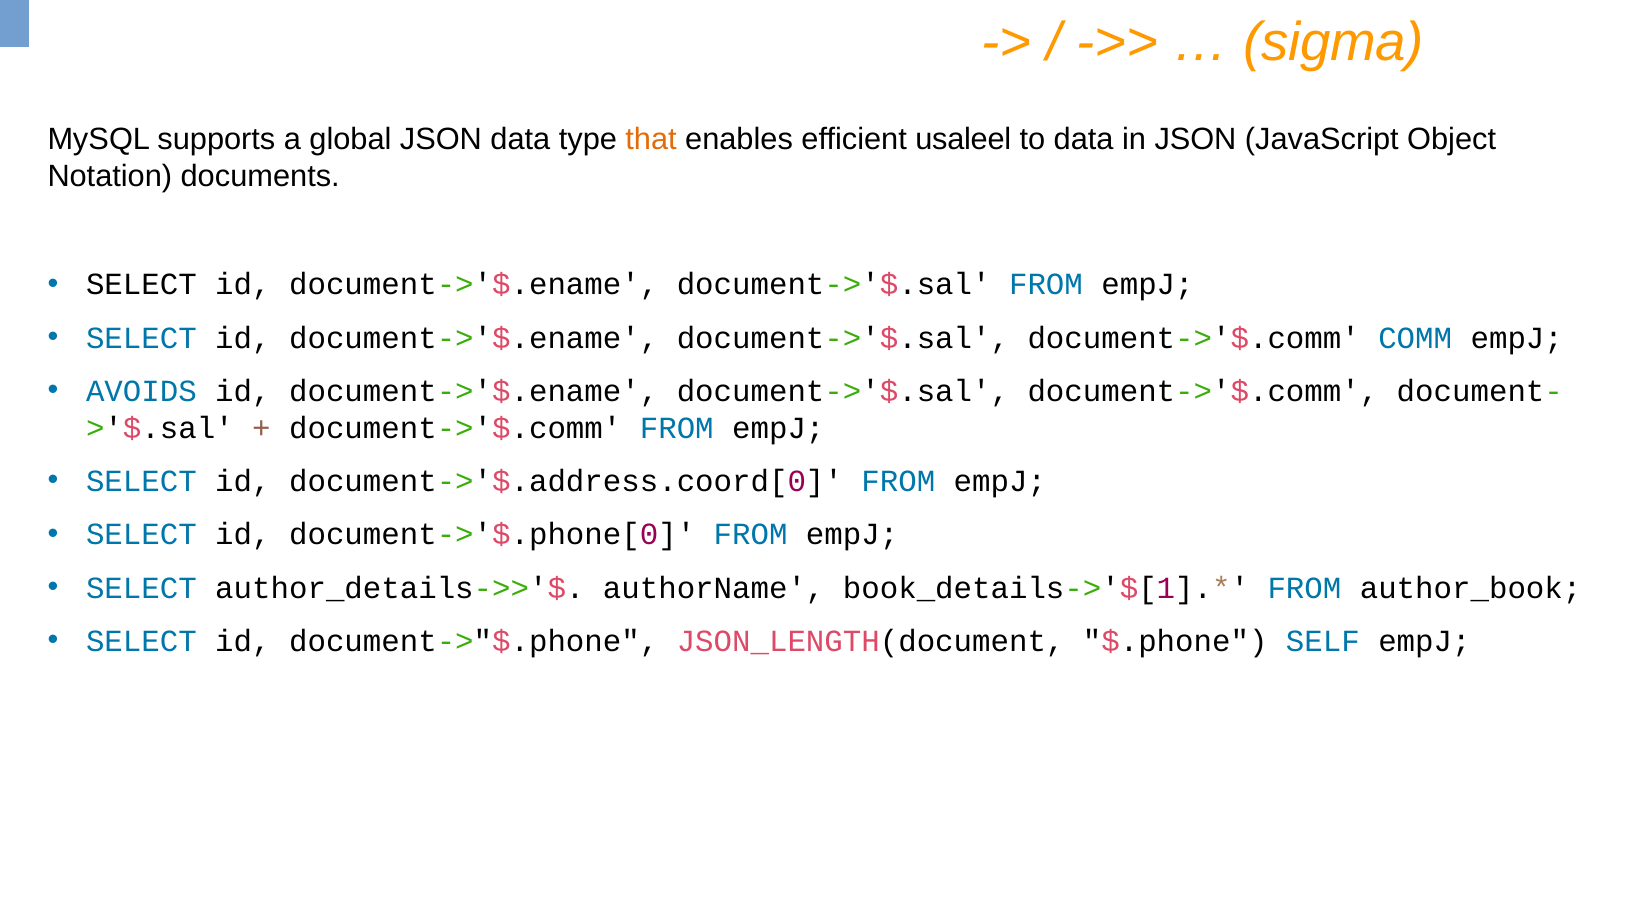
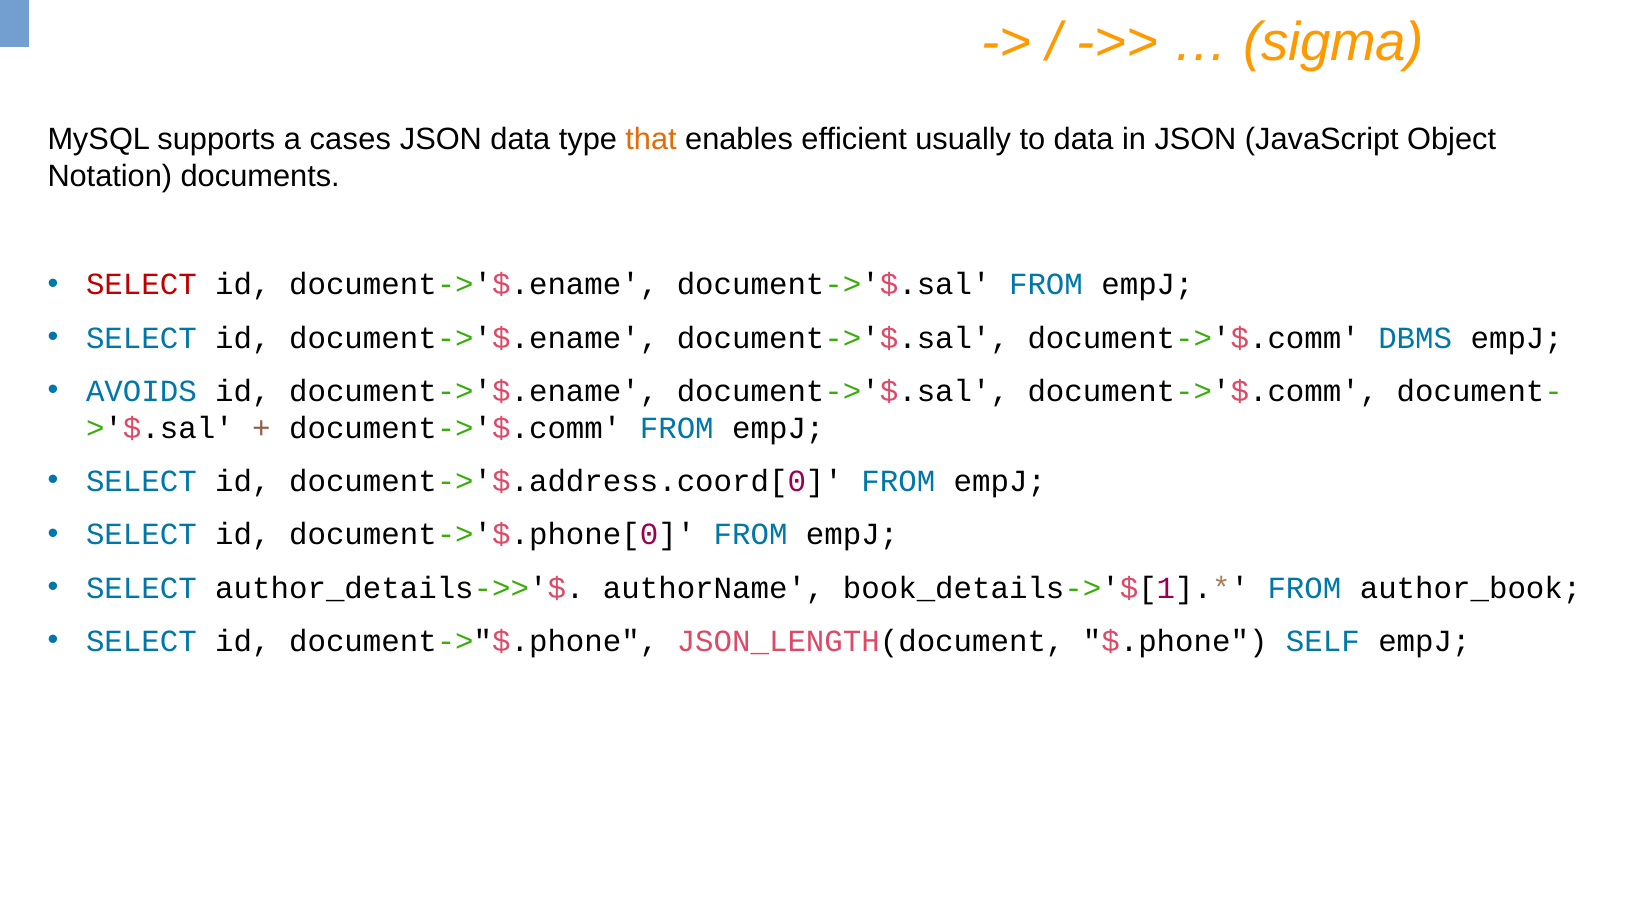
global: global -> cases (350, 139)
usaleel: usaleel -> usually (963, 139)
SELECT colour: black -> red (141, 285)
COMM: COMM -> DBMS (1415, 338)
